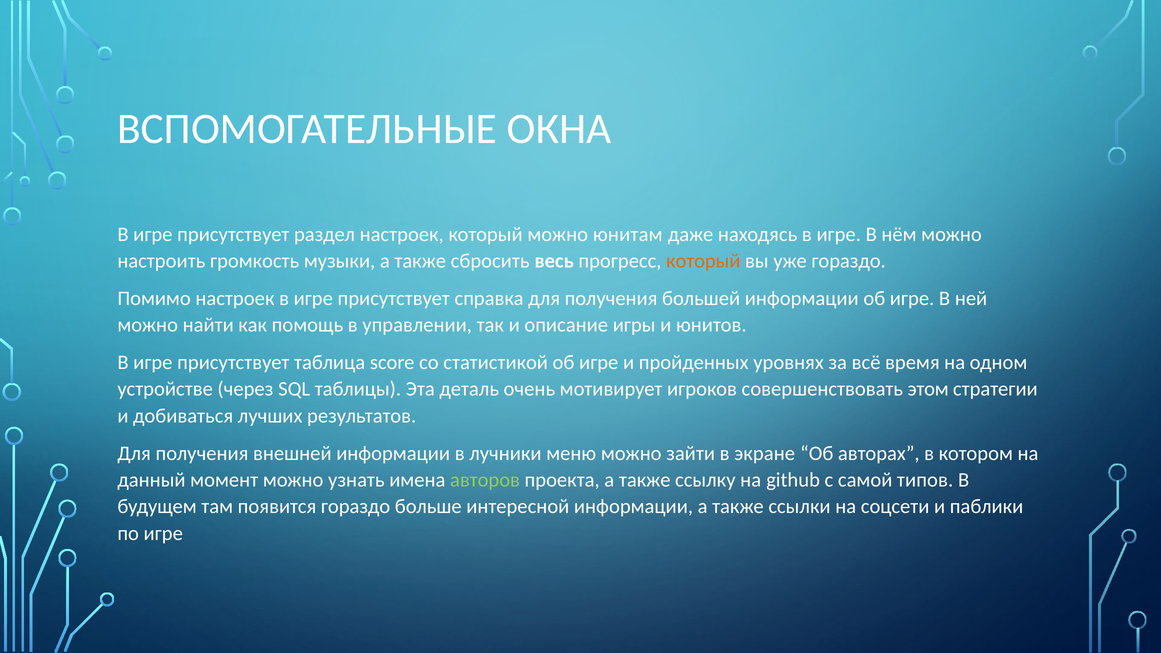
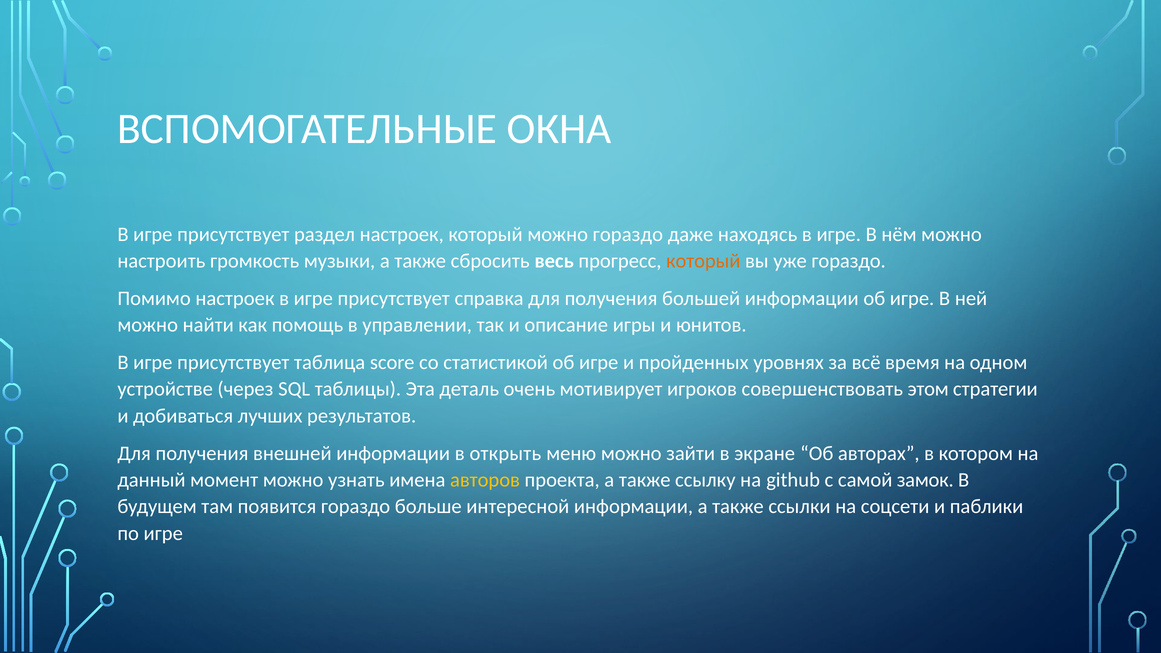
можно юнитам: юнитам -> гораздо (628, 234)
лучники: лучники -> открыть (505, 453)
авторов colour: light green -> yellow (485, 480)
типов: типов -> замок (925, 480)
